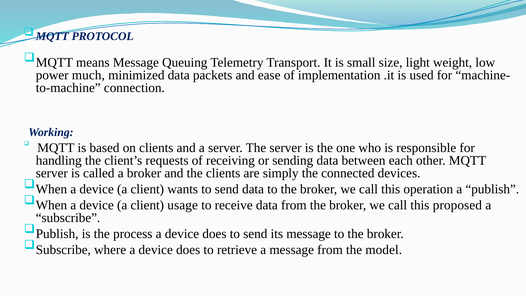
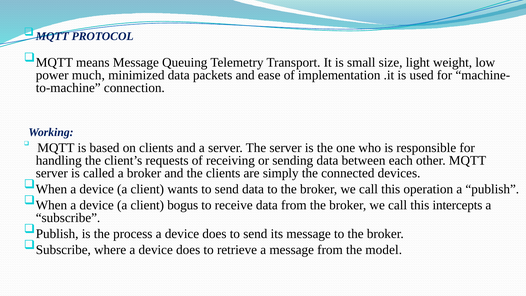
usage: usage -> bogus (183, 205)
proposed: proposed -> intercepts (457, 205)
